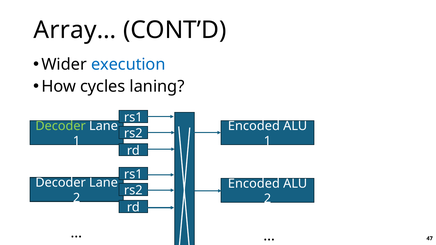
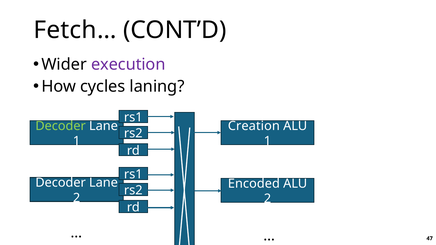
Array…: Array… -> Fetch… (75, 30)
execution colour: blue -> purple (128, 64)
Encoded: Encoded -> Creation (254, 126)
